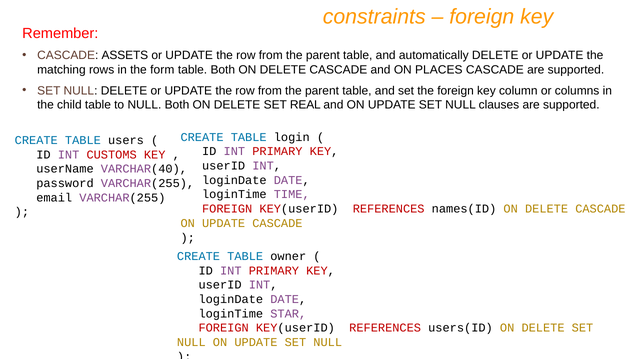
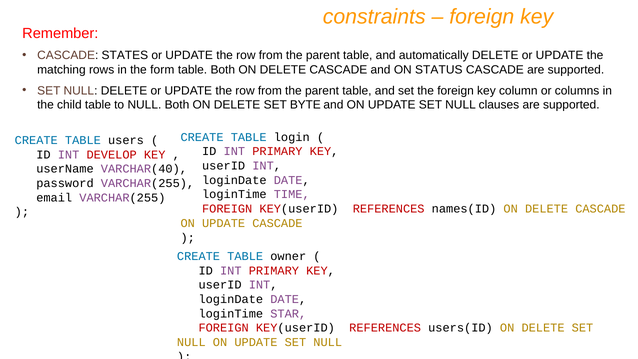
ASSETS: ASSETS -> STATES (125, 55)
PLACES: PLACES -> STATUS (439, 70)
REAL: REAL -> BYTE (305, 105)
CUSTOMS: CUSTOMS -> DEVELOP (112, 155)
